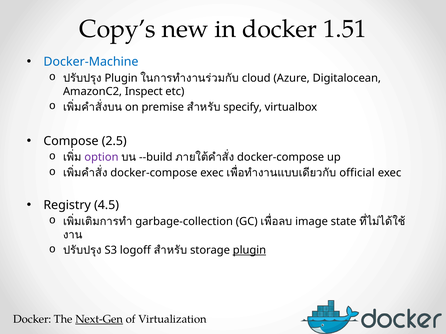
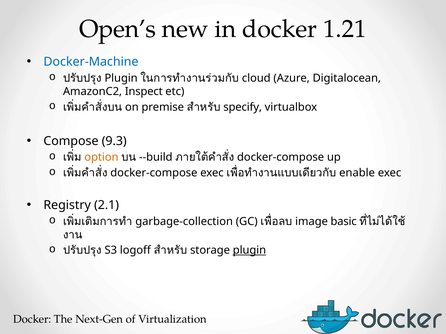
Copy’s: Copy’s -> Open’s (118, 29)
1.51: 1.51 -> 1.21 (345, 29)
2.5: 2.5 -> 9.3 (114, 141)
option colour: purple -> orange (101, 157)
official: official -> enable (357, 173)
4.5: 4.5 -> 2.1 (107, 205)
state: state -> basic (344, 222)
Next-Gen underline: present -> none (99, 320)
